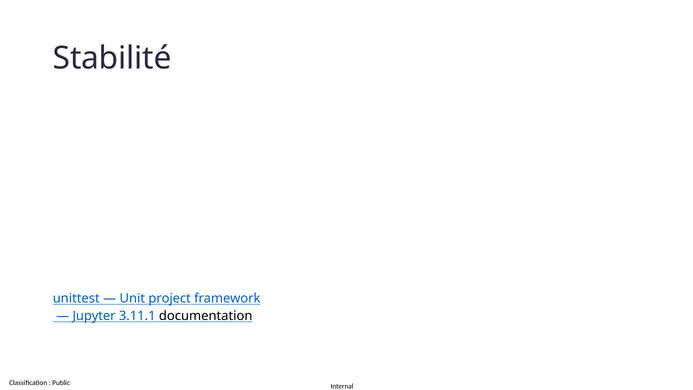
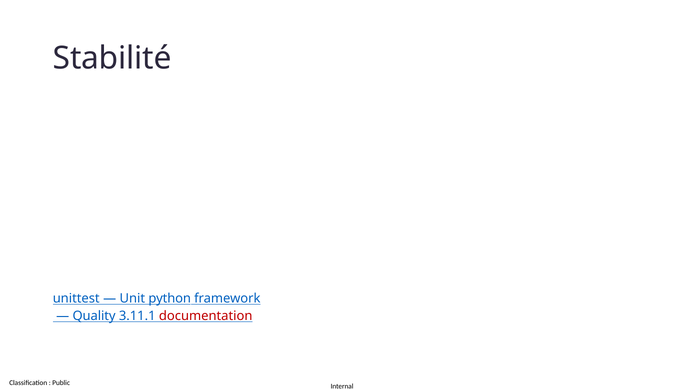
project: project -> python (170, 298)
Jupyter: Jupyter -> Quality (94, 316)
documentation colour: black -> red (206, 316)
